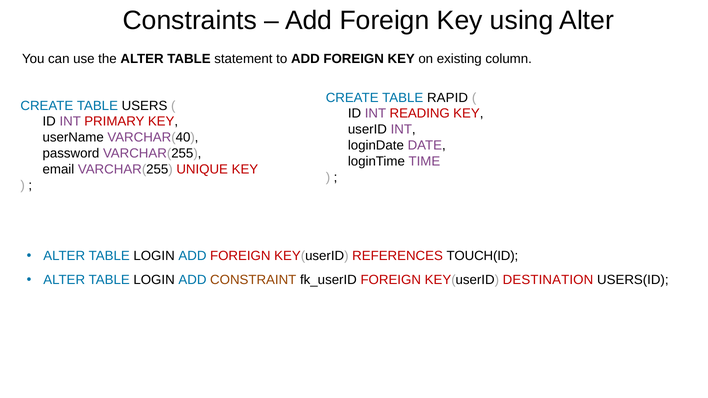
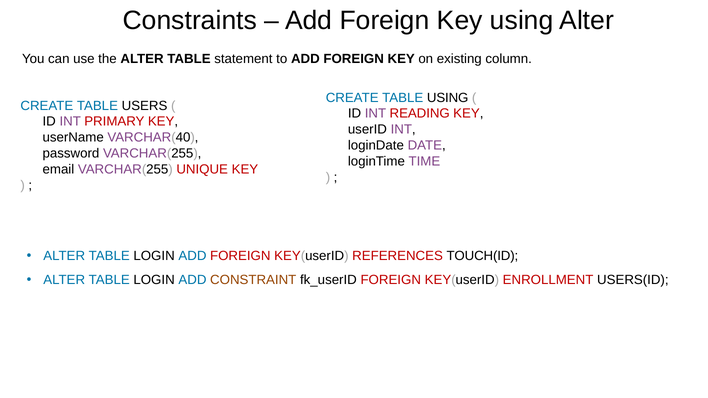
TABLE RAPID: RAPID -> USING (448, 98)
DESTINATION: DESTINATION -> ENROLLMENT (548, 280)
